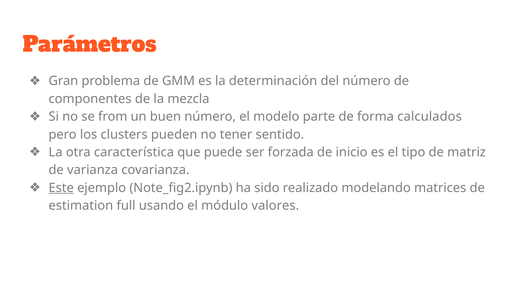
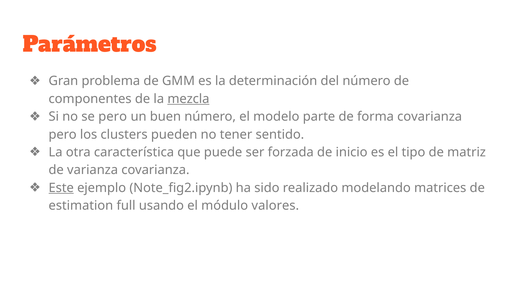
mezcla underline: none -> present (188, 99)
se from: from -> pero (113, 117)
forma calculados: calculados -> covarianza (430, 117)
